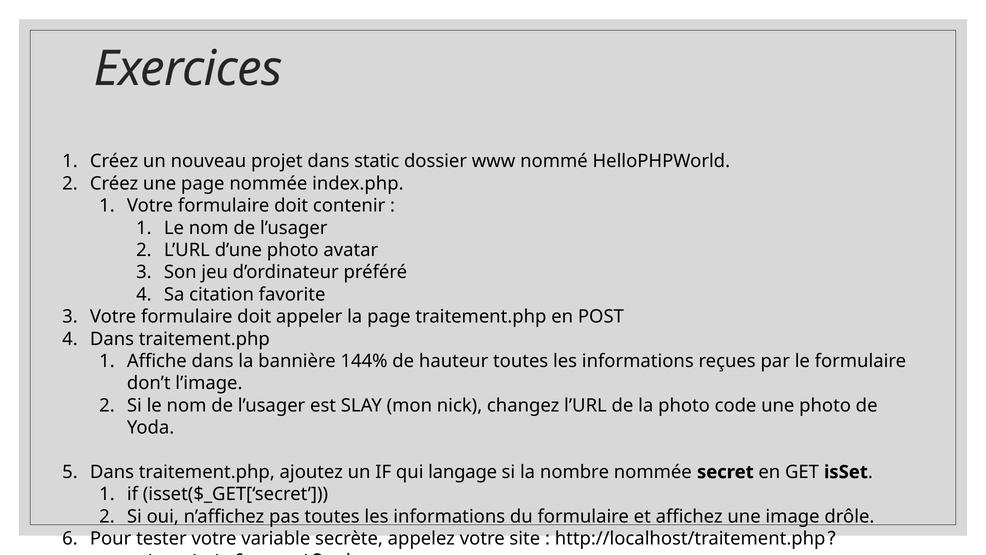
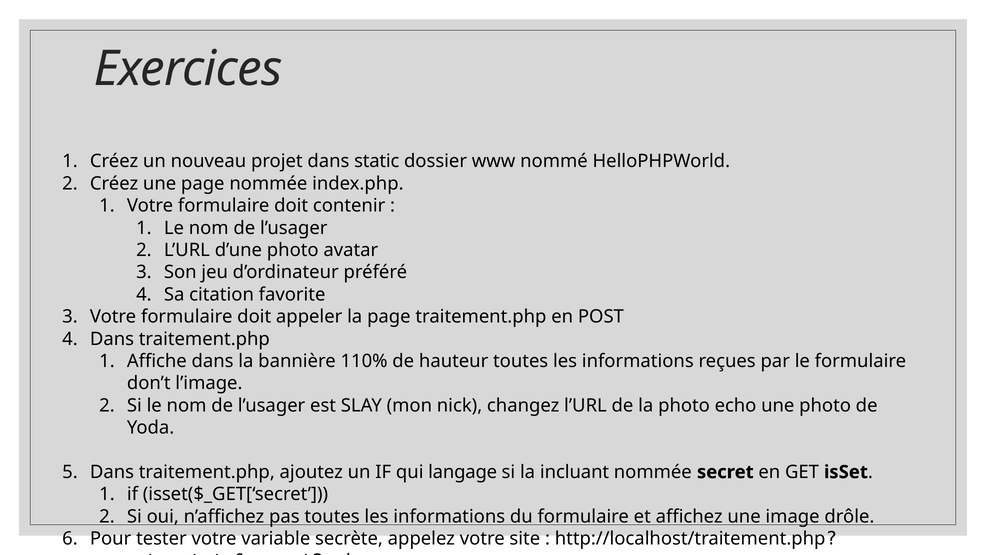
144%: 144% -> 110% (364, 361)
code: code -> echo (736, 405)
nombre: nombre -> incluant (575, 472)
